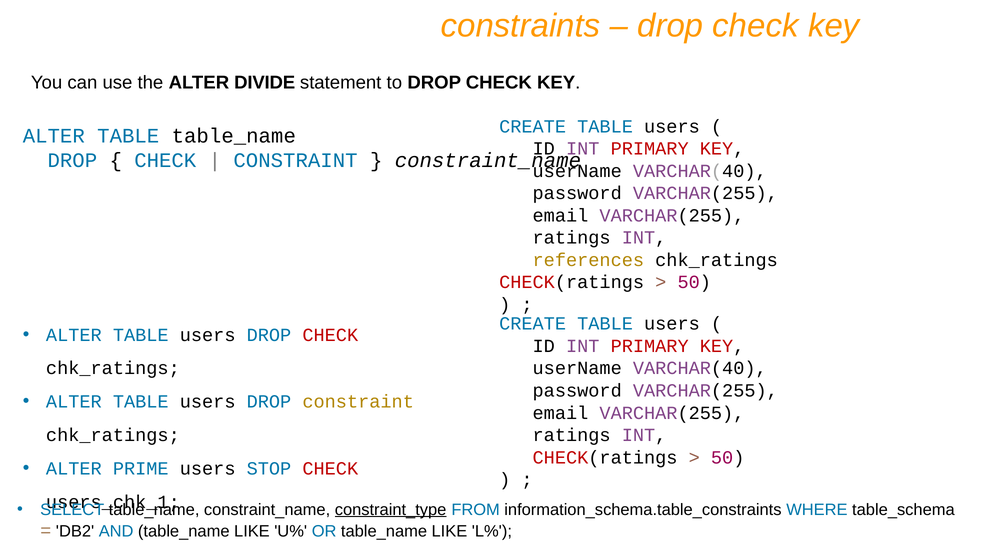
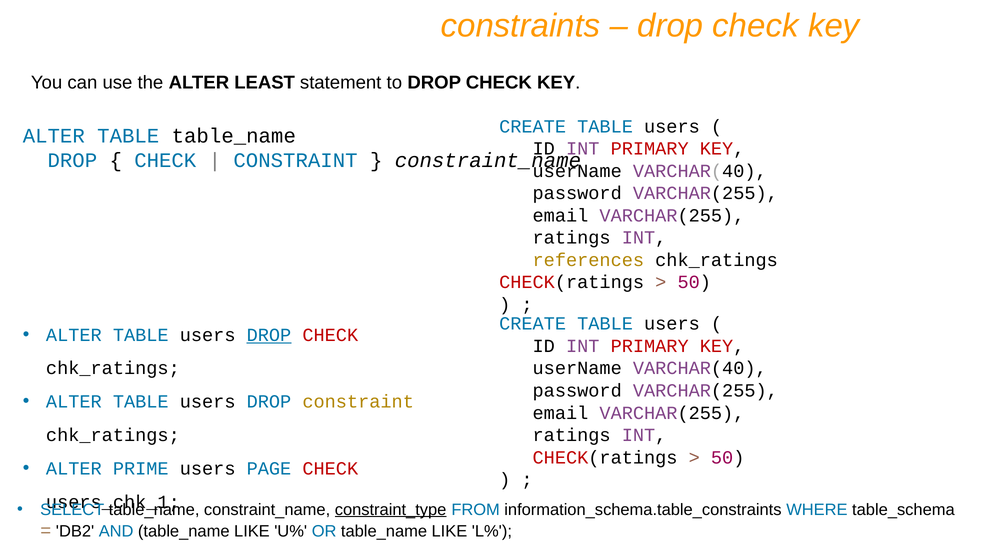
DIVIDE: DIVIDE -> LEAST (265, 83)
DROP underline: none -> present (269, 335)
STOP: STOP -> PAGE (269, 469)
